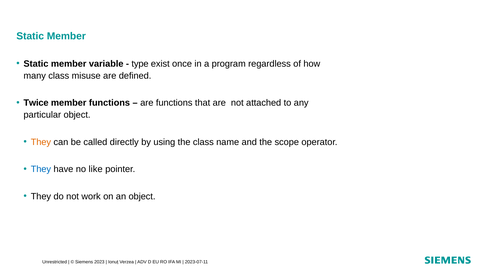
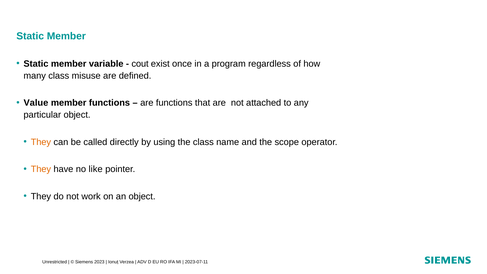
type: type -> cout (140, 64)
Twice: Twice -> Value (36, 103)
They colour: blue -> orange (41, 169)
